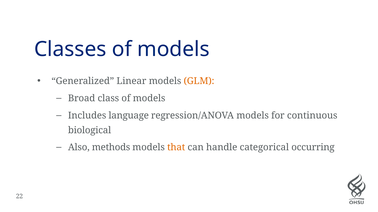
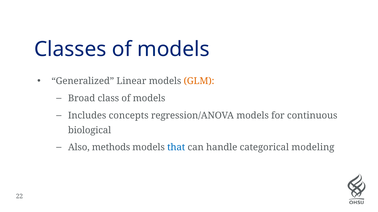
language: language -> concepts (129, 116)
that colour: orange -> blue (176, 148)
occurring: occurring -> modeling (313, 148)
